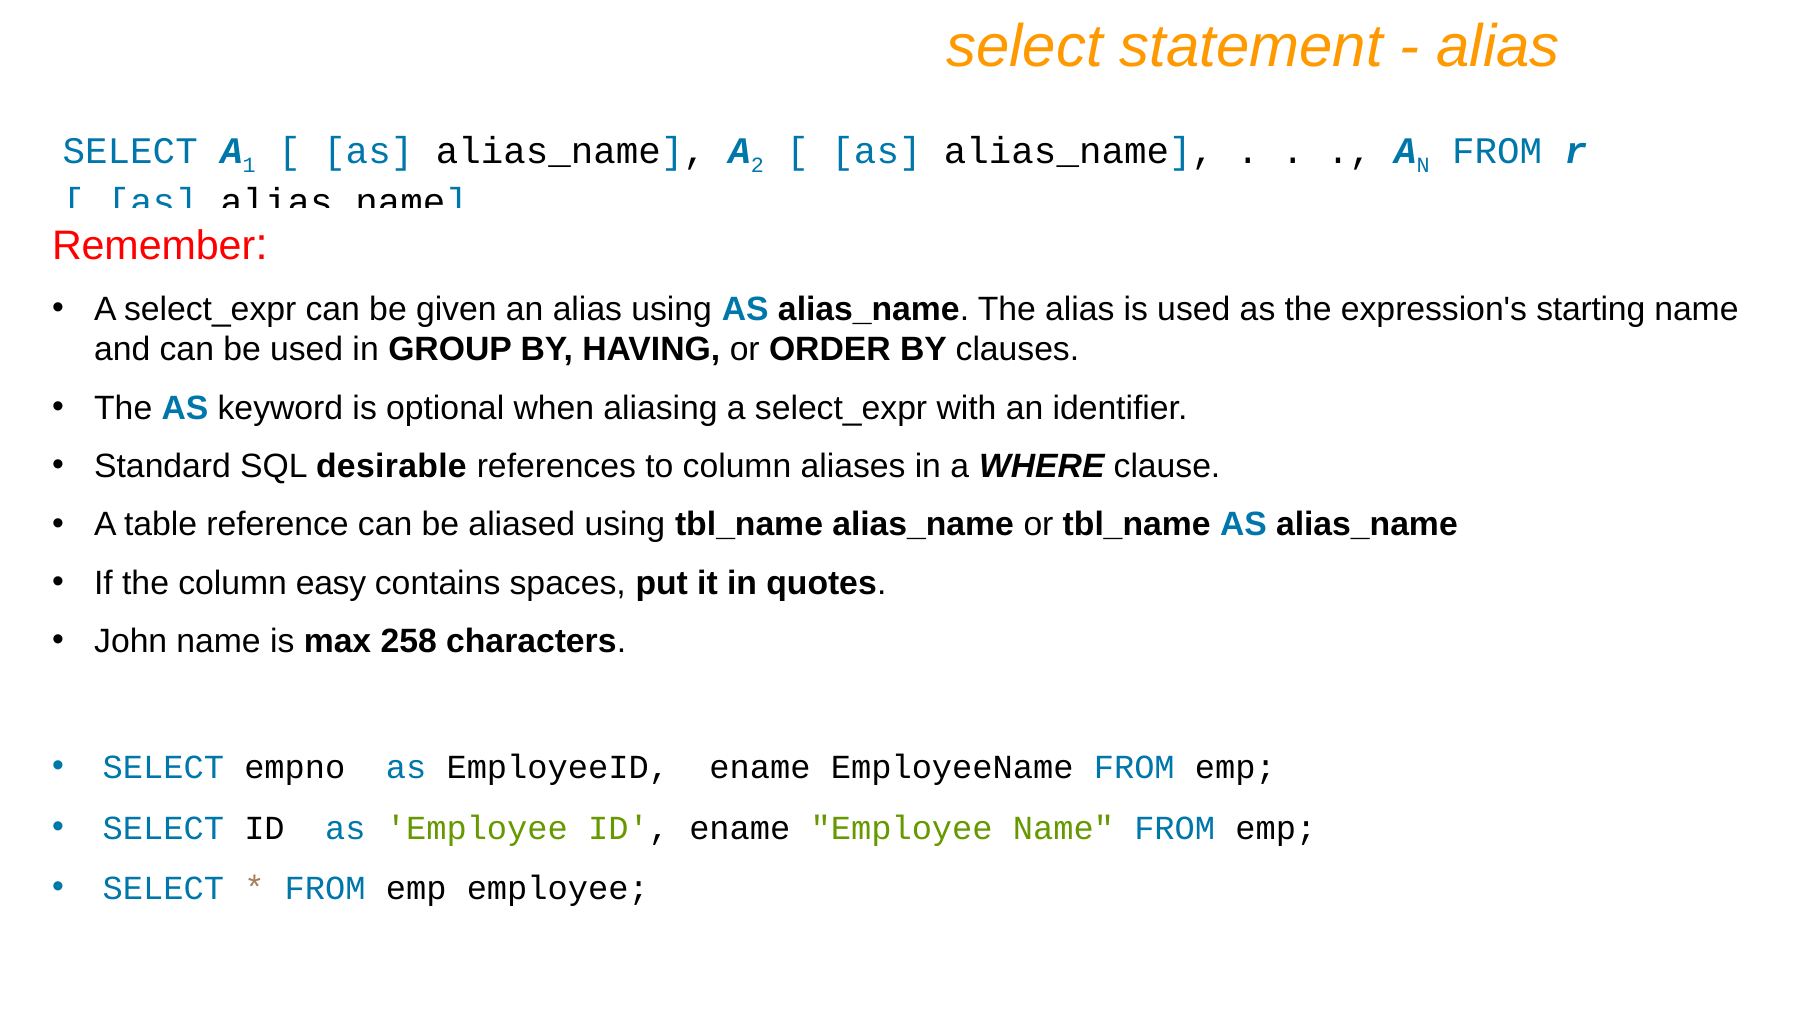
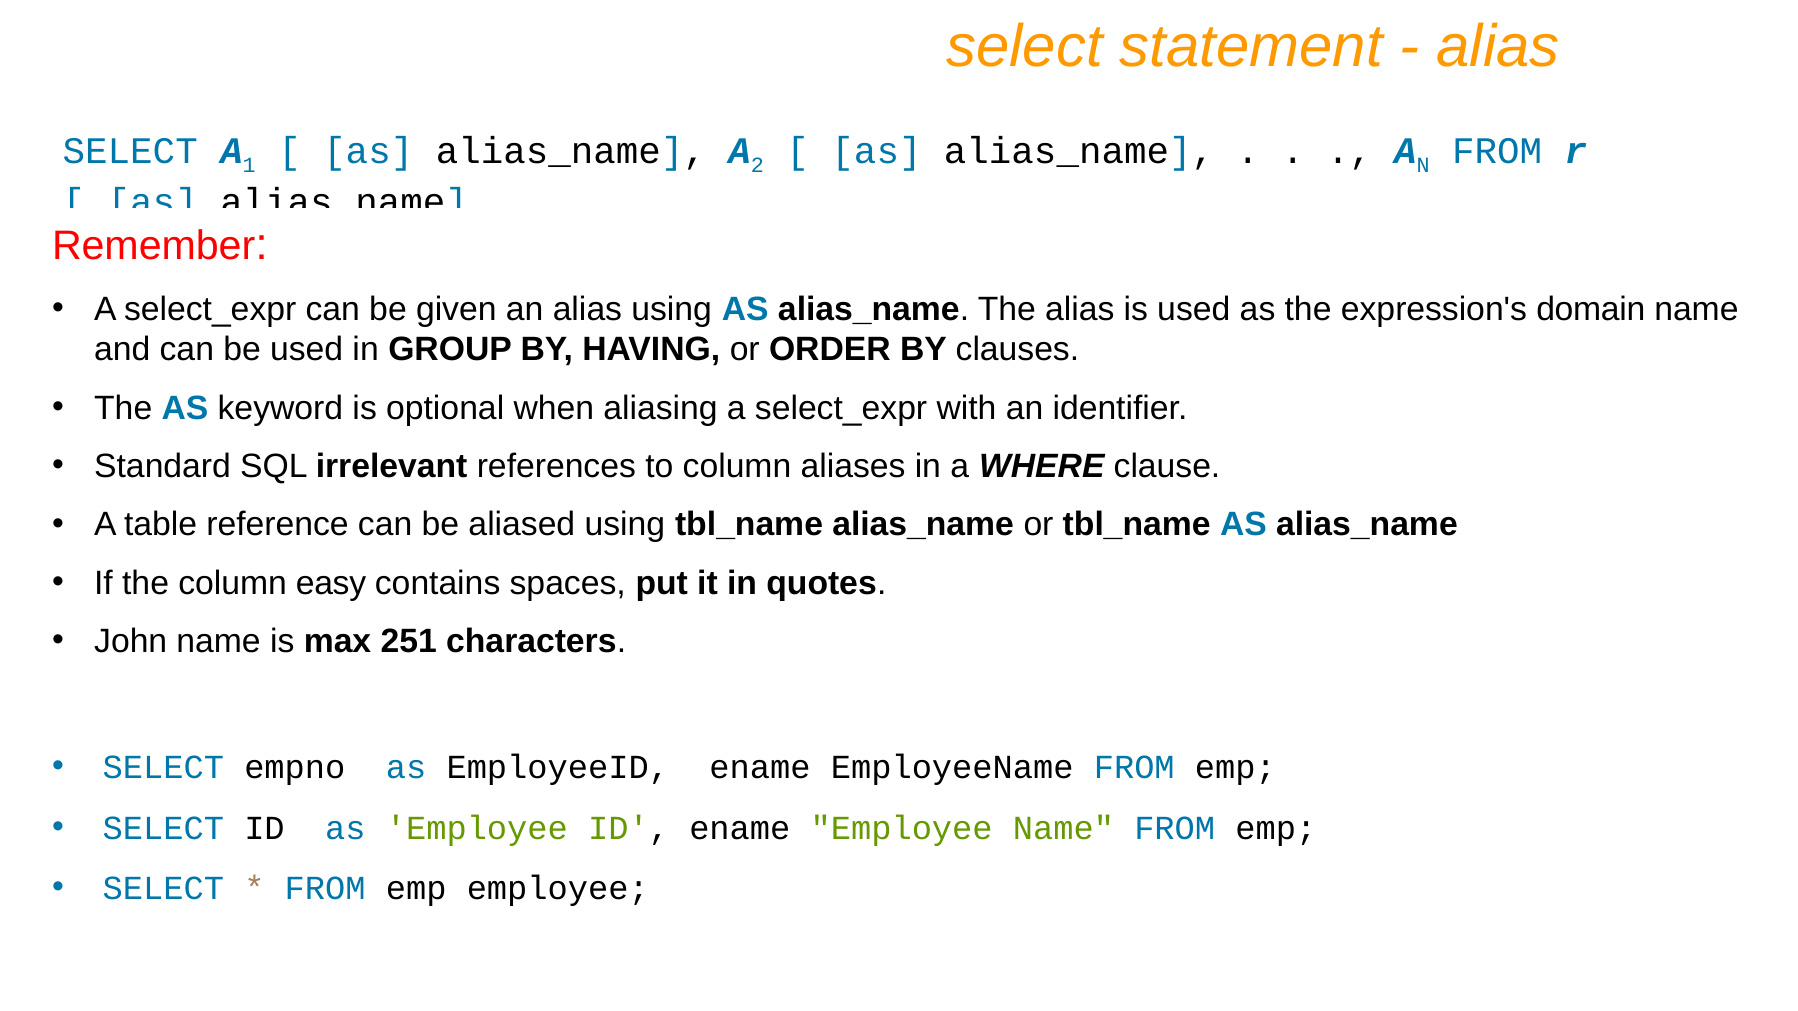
starting: starting -> domain (1591, 309)
desirable: desirable -> irrelevant (392, 467)
258: 258 -> 251 (409, 642)
